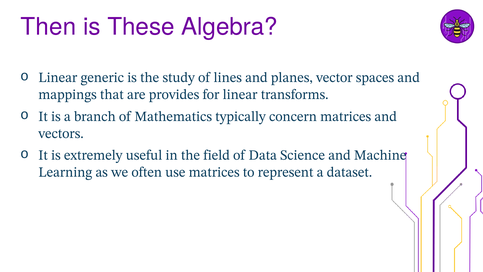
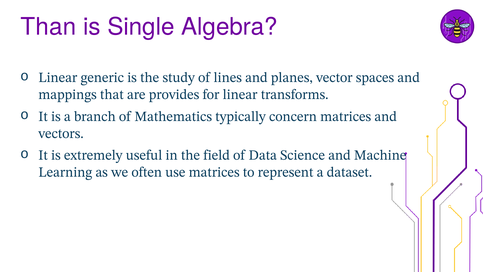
Then: Then -> Than (48, 27)
These: These -> Single (141, 27)
